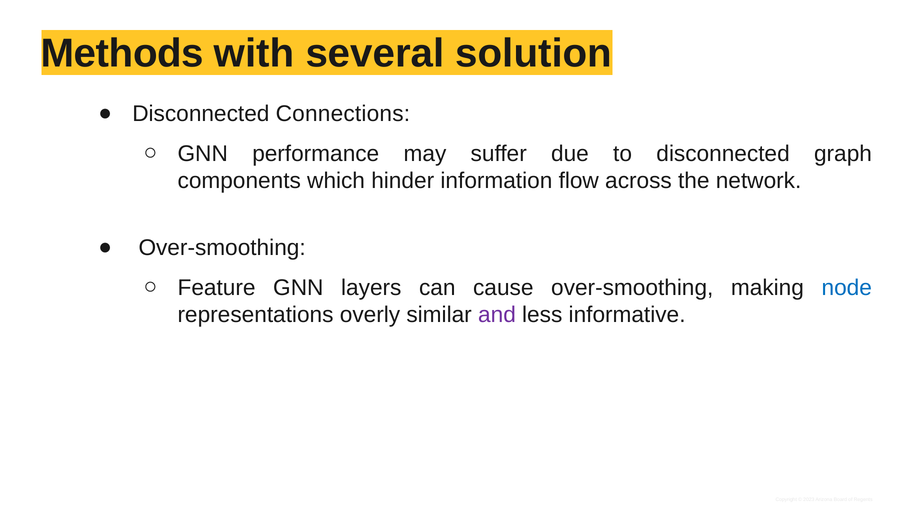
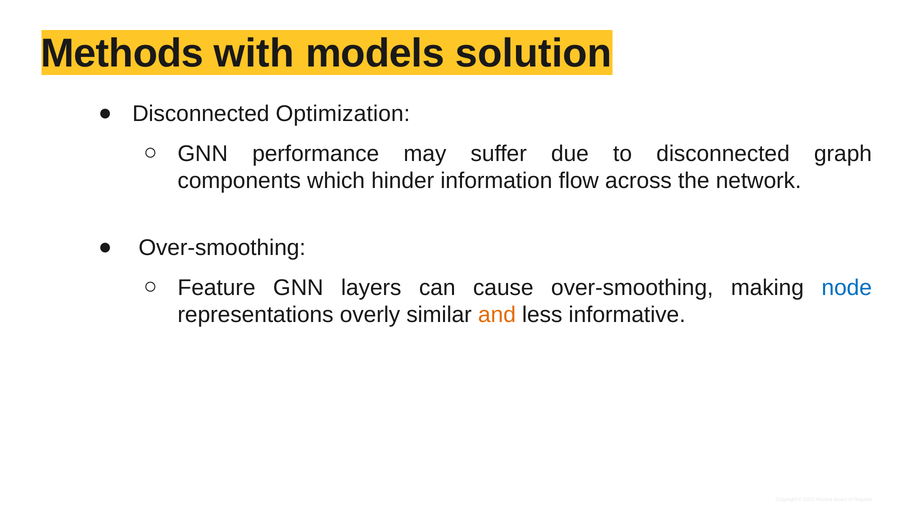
several: several -> models (375, 53)
Connections: Connections -> Optimization (343, 114)
and colour: purple -> orange (497, 315)
